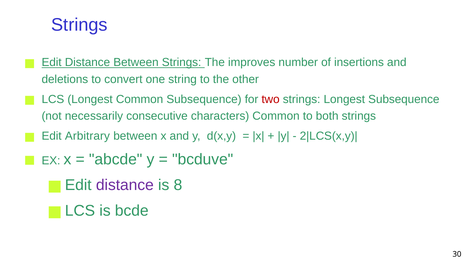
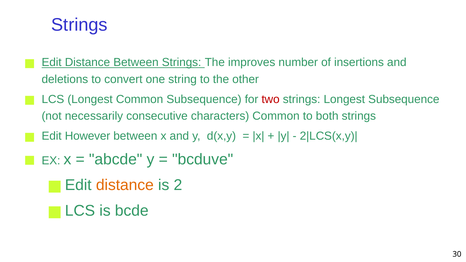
Arbitrary: Arbitrary -> However (88, 136)
distance colour: purple -> orange (125, 185)
8: 8 -> 2 (178, 185)
